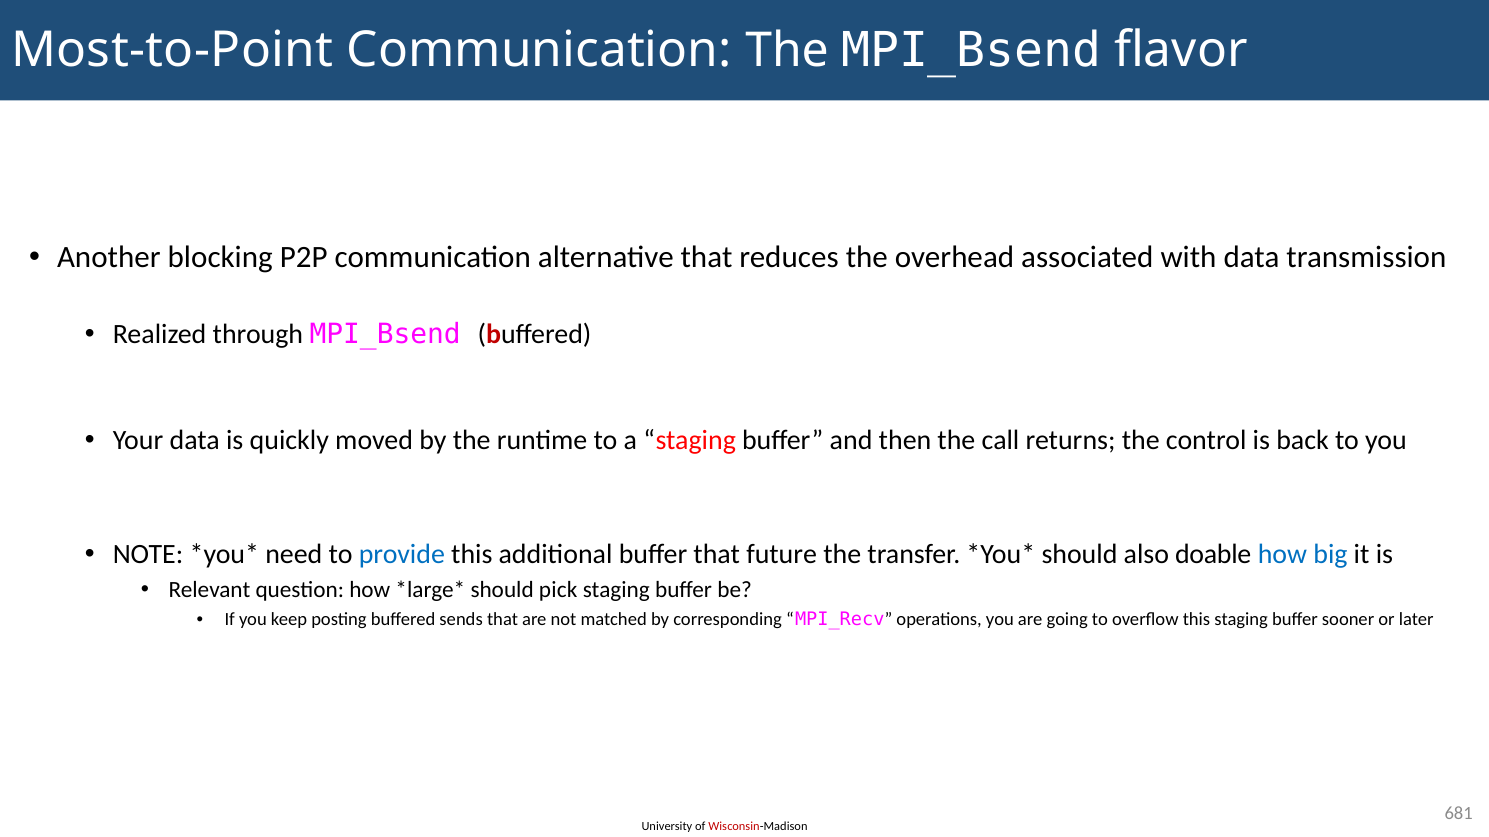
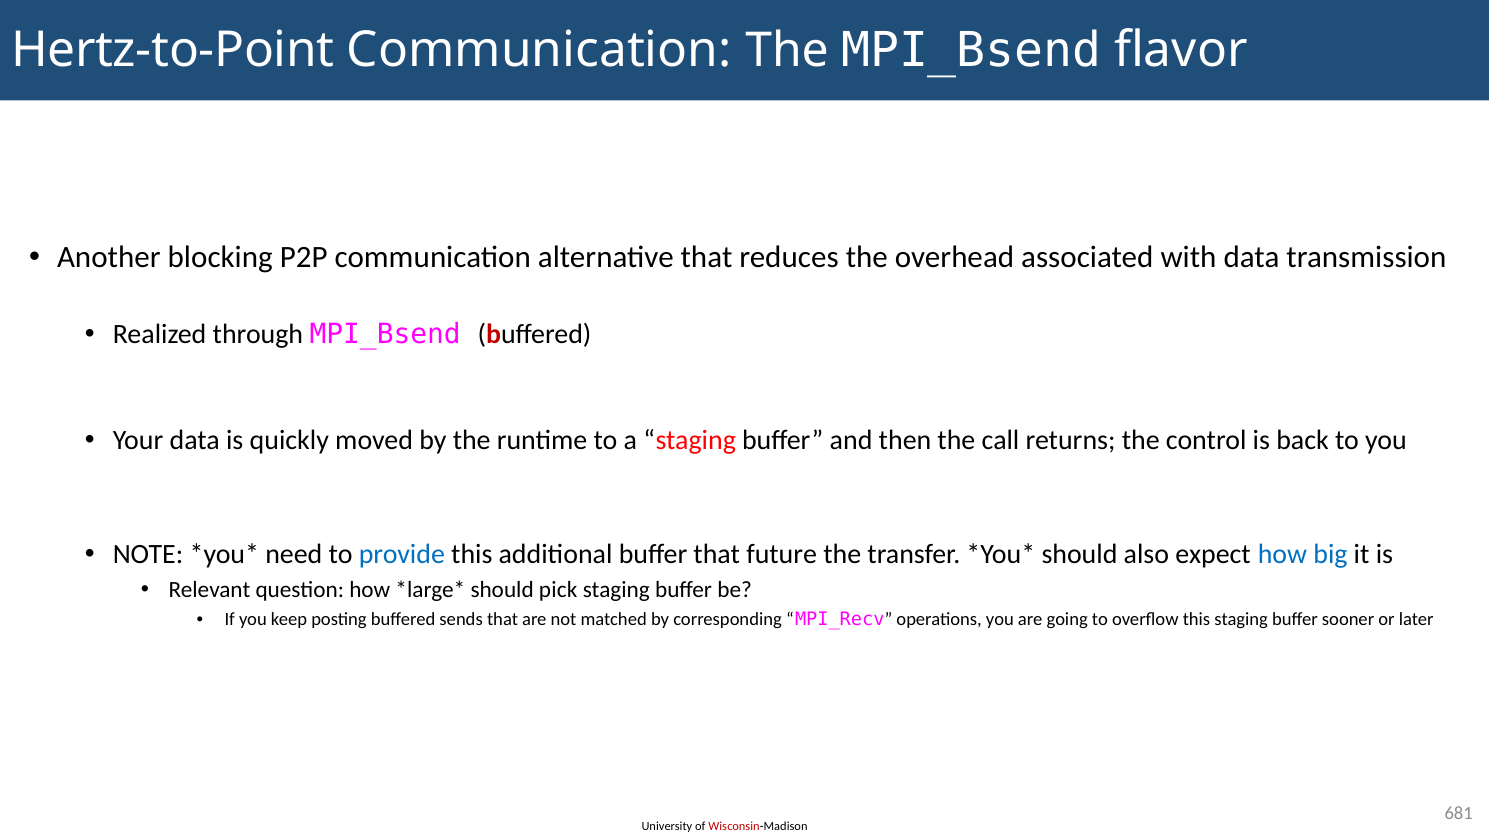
Most-to-Point: Most-to-Point -> Hertz-to-Point (173, 50)
doable: doable -> expect (1213, 554)
